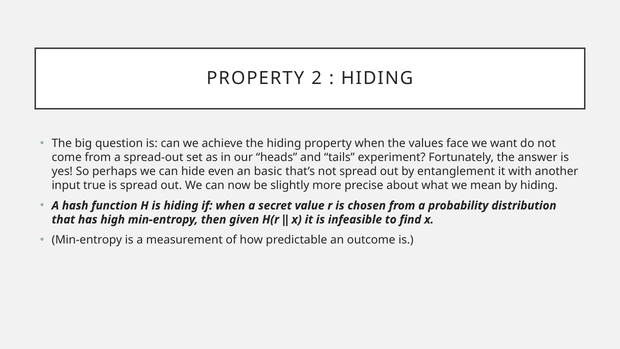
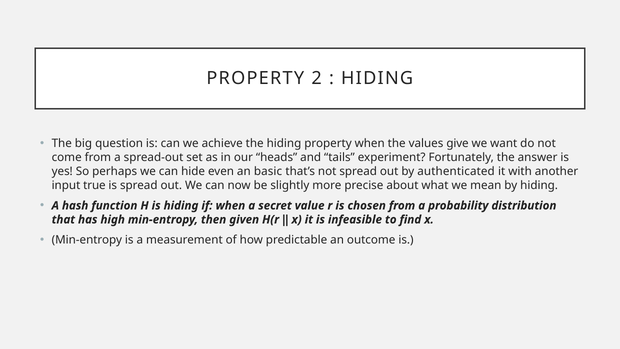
face: face -> give (458, 143)
entanglement: entanglement -> authenticated (456, 171)
